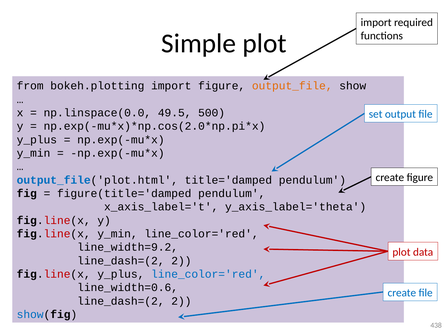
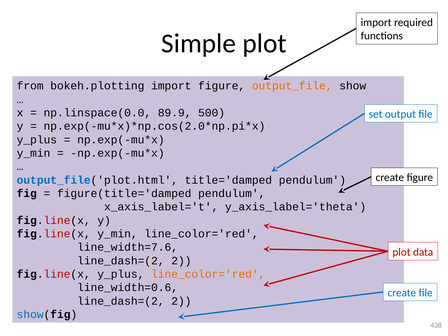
49.5: 49.5 -> 89.9 (175, 113)
line_width=9.2: line_width=9.2 -> line_width=7.6 (128, 247)
line_color='red colour: blue -> orange (208, 274)
